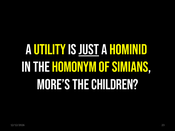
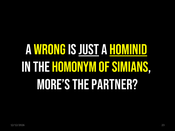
UTILITY: UTILITY -> WRONG (50, 50)
HOMINID underline: none -> present (128, 50)
CHILDREN: CHILDREN -> PARTNER (115, 85)
